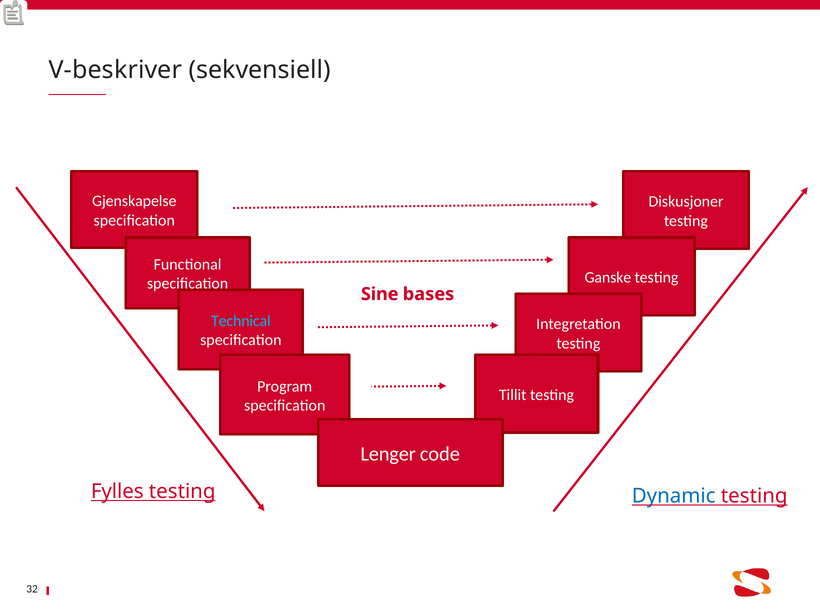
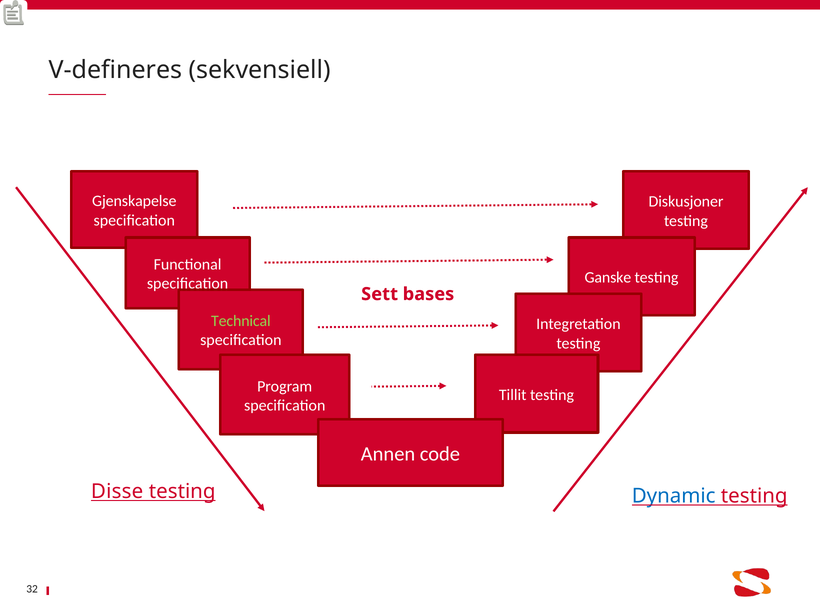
V-beskriver: V-beskriver -> V-defineres (116, 70)
Sine: Sine -> Sett (380, 294)
Technical colour: light blue -> light green (241, 321)
Lenger: Lenger -> Annen (388, 454)
Fylles: Fylles -> Disse (117, 491)
